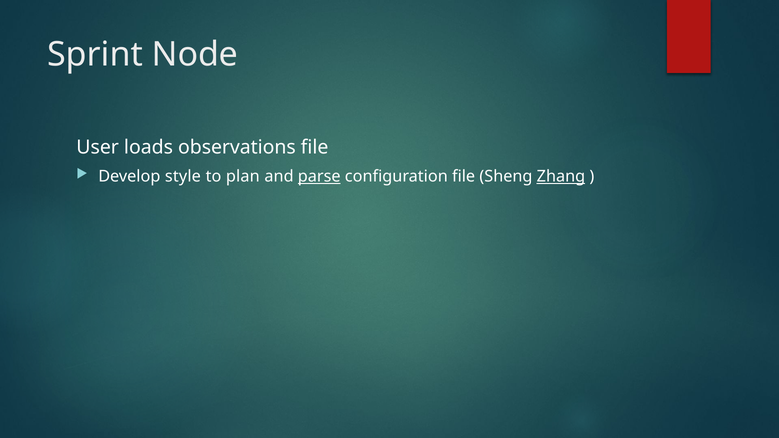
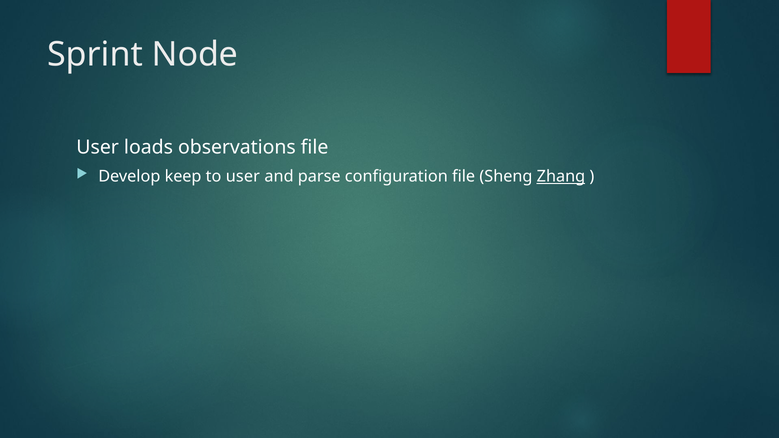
style: style -> keep (183, 176)
to plan: plan -> user (243, 176)
parse underline: present -> none (319, 176)
